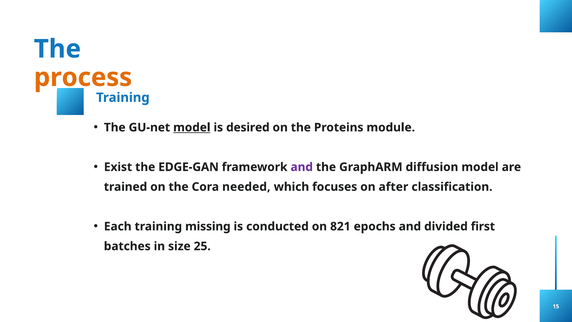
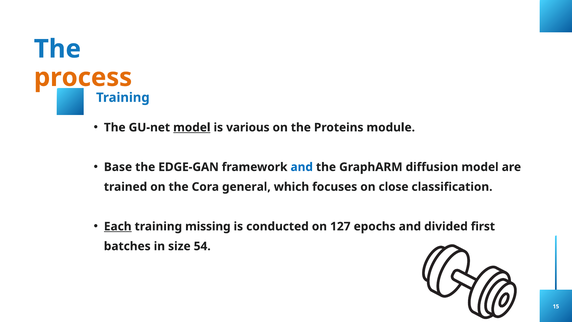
desired: desired -> various (248, 127)
Exist: Exist -> Base (118, 167)
and colour: purple -> blue (302, 167)
needed: needed -> general (246, 187)
after: after -> close (394, 187)
Each underline: none -> present (118, 226)
821: 821 -> 127 (340, 226)
25: 25 -> 54 (202, 246)
